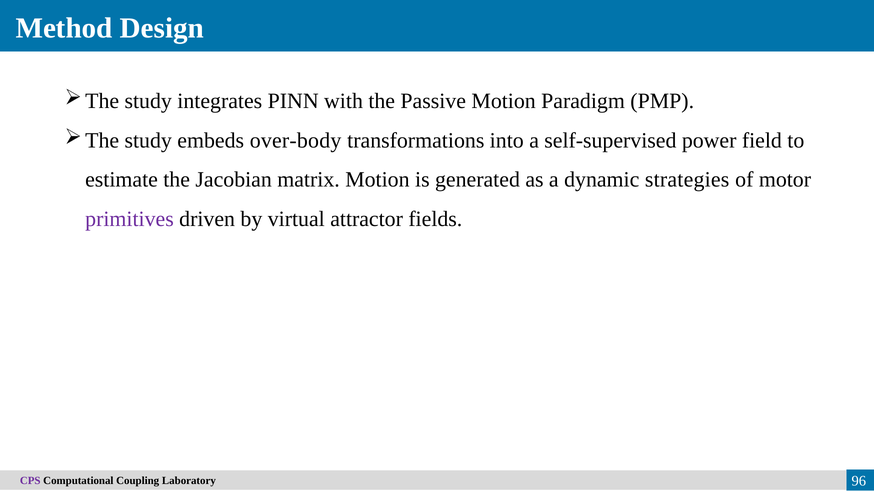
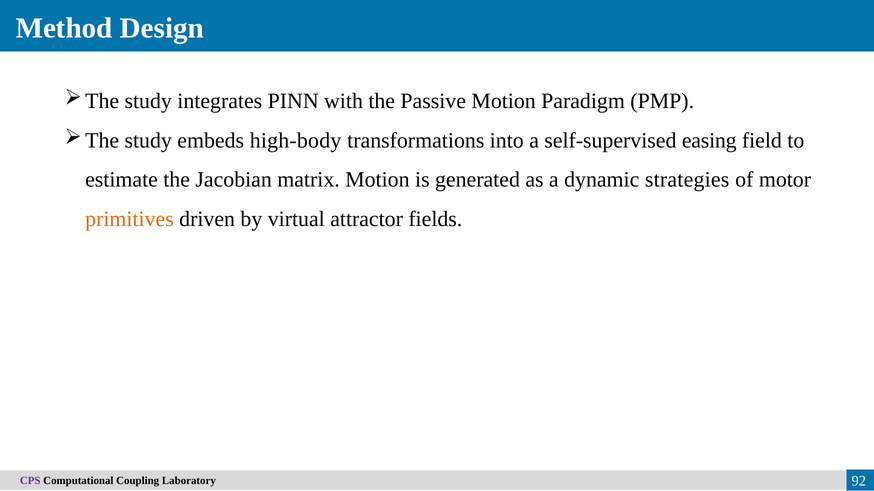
over-body: over-body -> high-body (296, 141)
power: power -> easing (709, 141)
primitives colour: purple -> orange (129, 219)
96: 96 -> 92 (859, 482)
